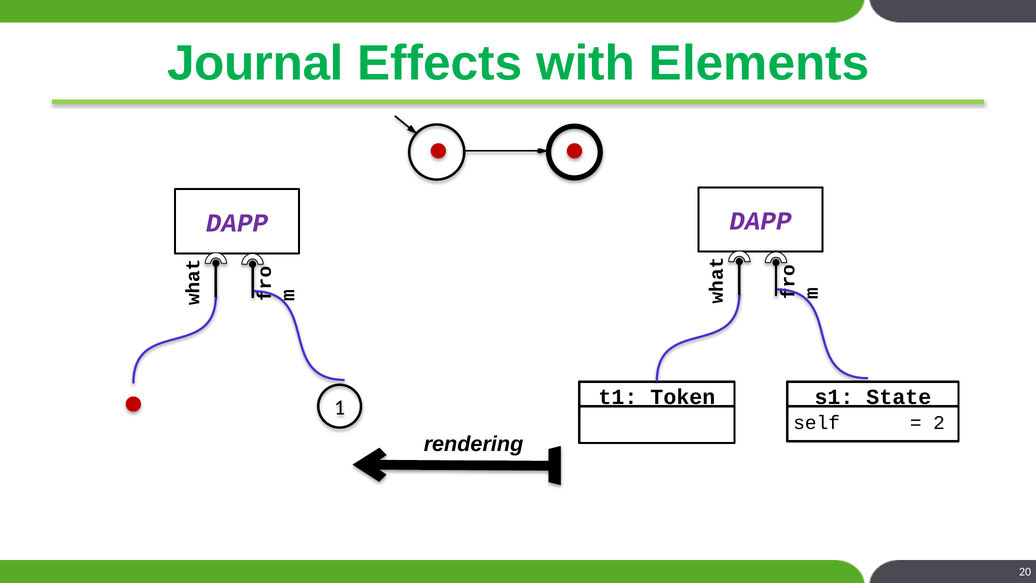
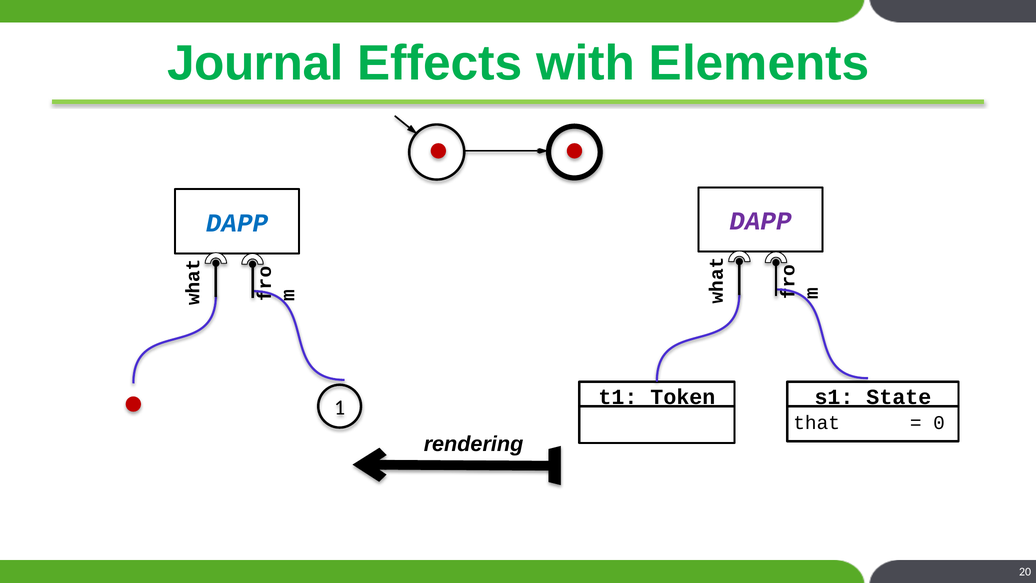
DAPP colour: purple -> blue (237, 223)
self: self -> that (817, 423)
2: 2 -> 0 (939, 423)
